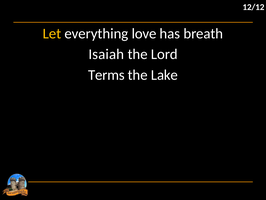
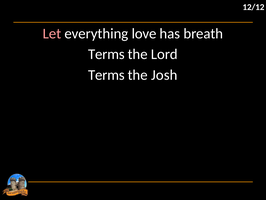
Let colour: yellow -> pink (52, 33)
Isaiah: Isaiah -> Terms (106, 54)
Lake: Lake -> Josh (164, 75)
